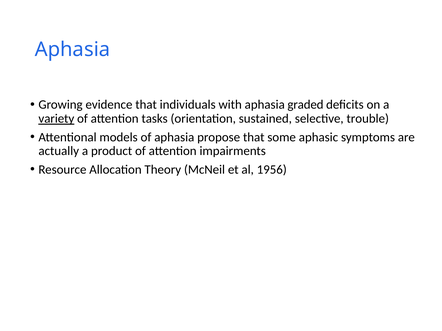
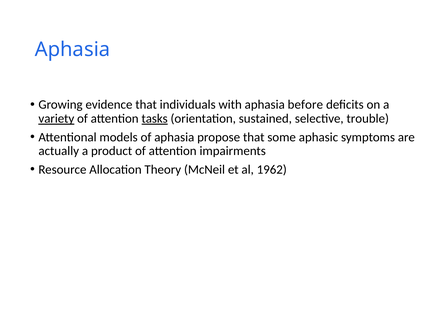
graded: graded -> before (305, 105)
tasks underline: none -> present (155, 119)
1956: 1956 -> 1962 (272, 170)
